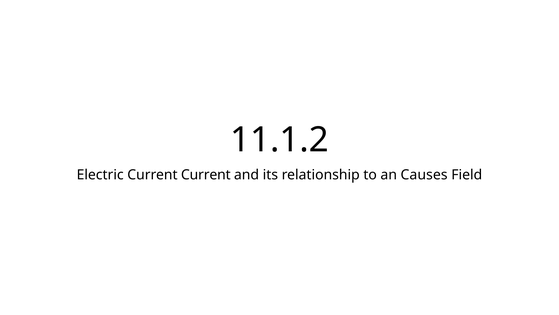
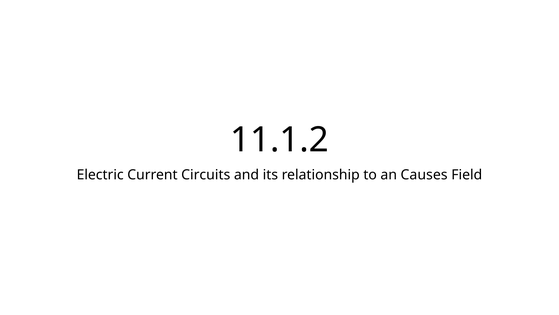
Current Current: Current -> Circuits (206, 175)
